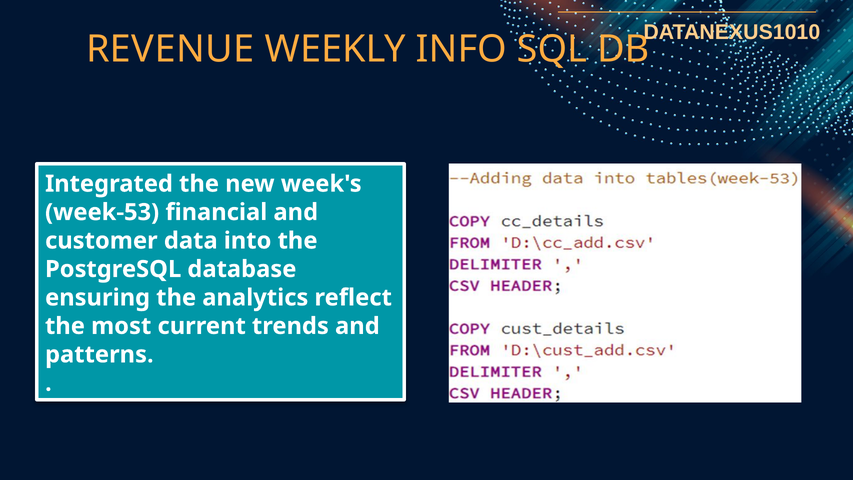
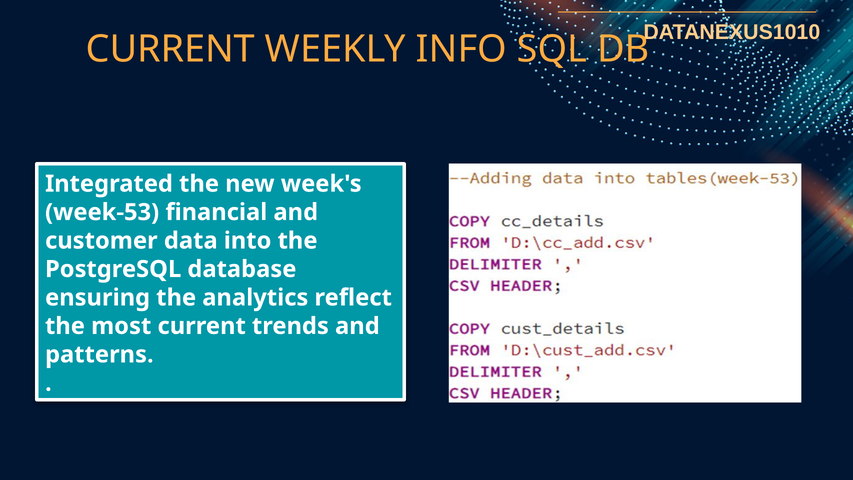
REVENUE: REVENUE -> CURRENT (170, 49)
